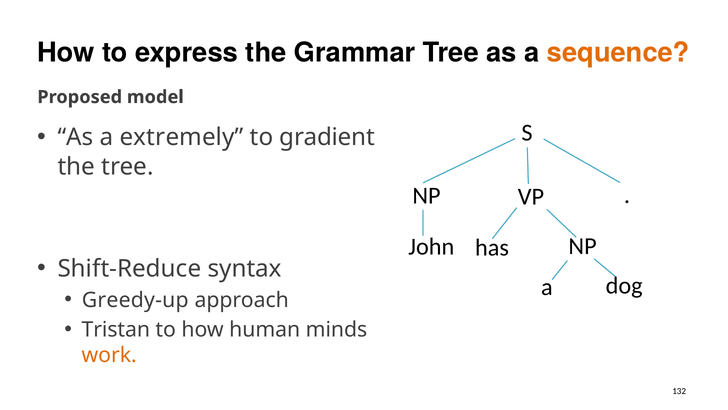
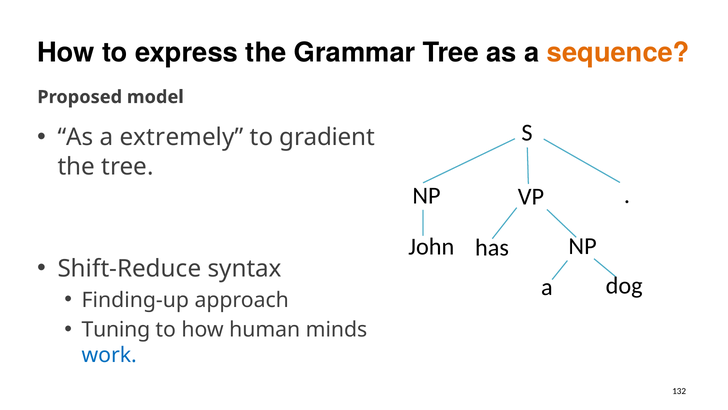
Greedy-up: Greedy-up -> Finding-up (135, 300)
Tristan: Tristan -> Tuning (116, 329)
work colour: orange -> blue (109, 355)
